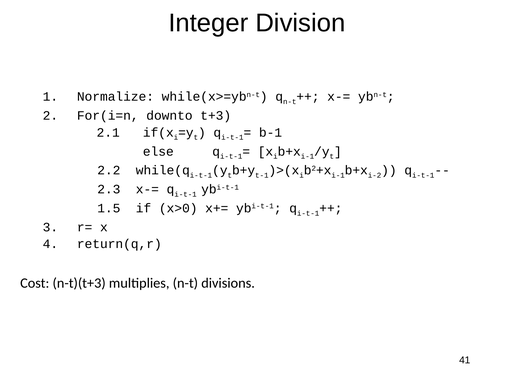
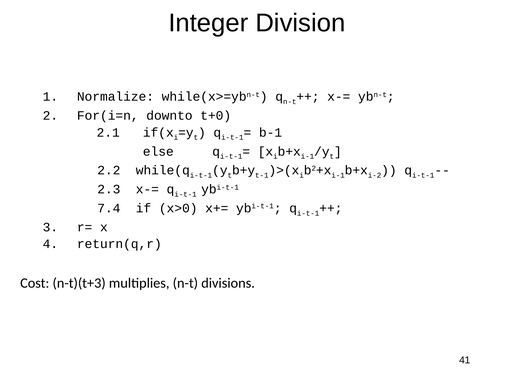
t+3: t+3 -> t+0 (216, 116)
1.5: 1.5 -> 7.4 (109, 209)
